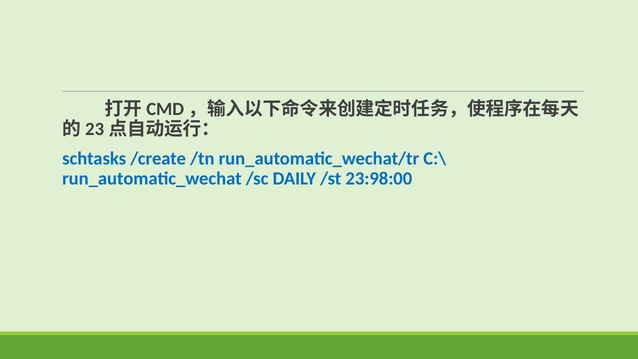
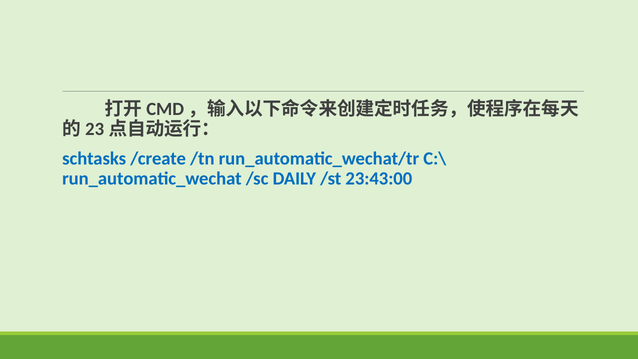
23:98:00: 23:98:00 -> 23:43:00 (379, 179)
